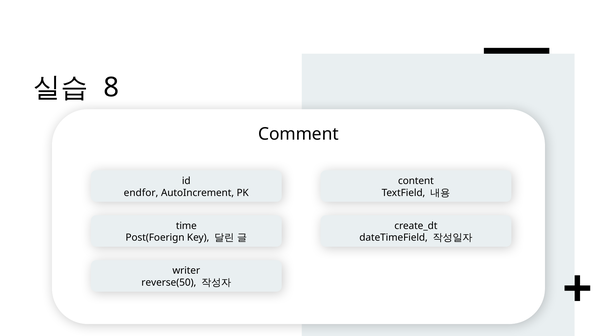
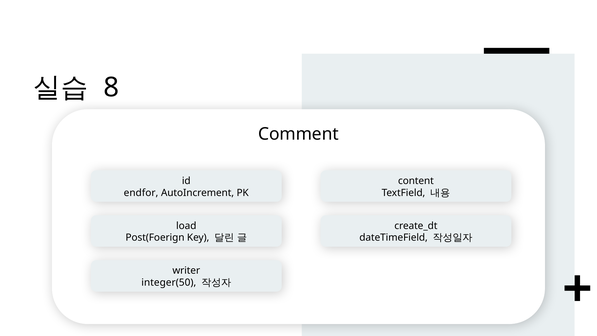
time: time -> load (186, 226)
reverse(50: reverse(50 -> integer(50 (169, 282)
